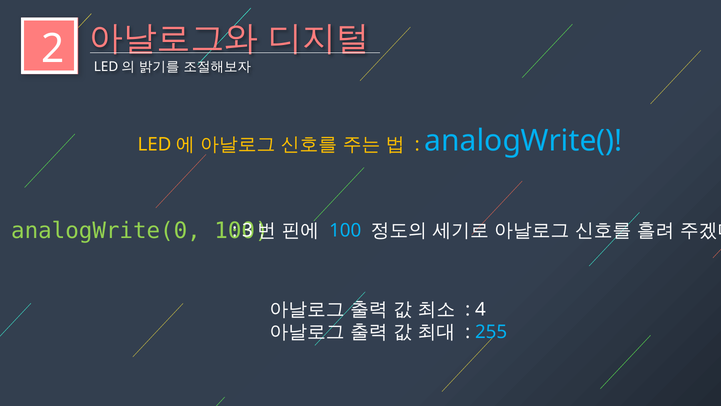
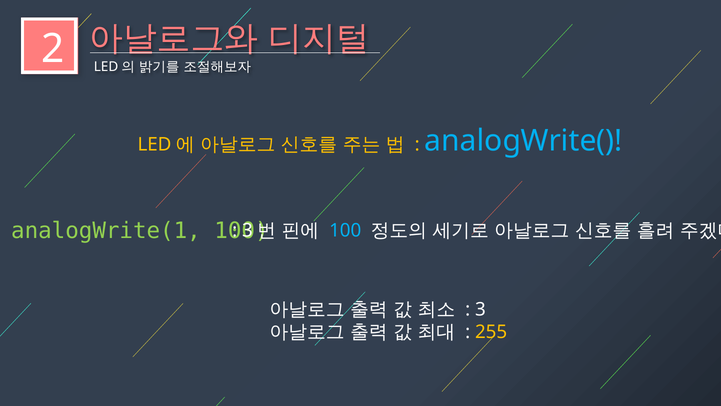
analogWrite(0: analogWrite(0 -> analogWrite(1 (106, 231)
4: 4 -> 3 (480, 309)
255 colour: light blue -> yellow (491, 331)
